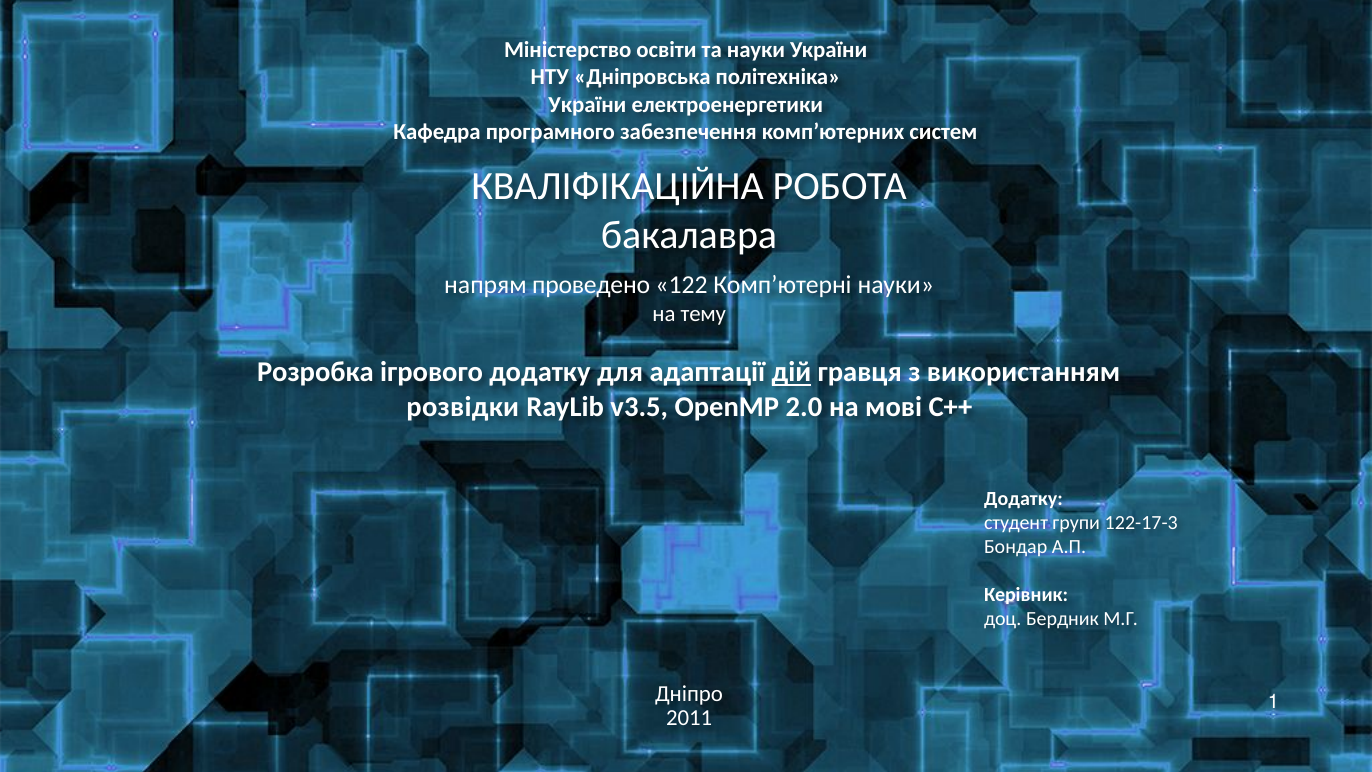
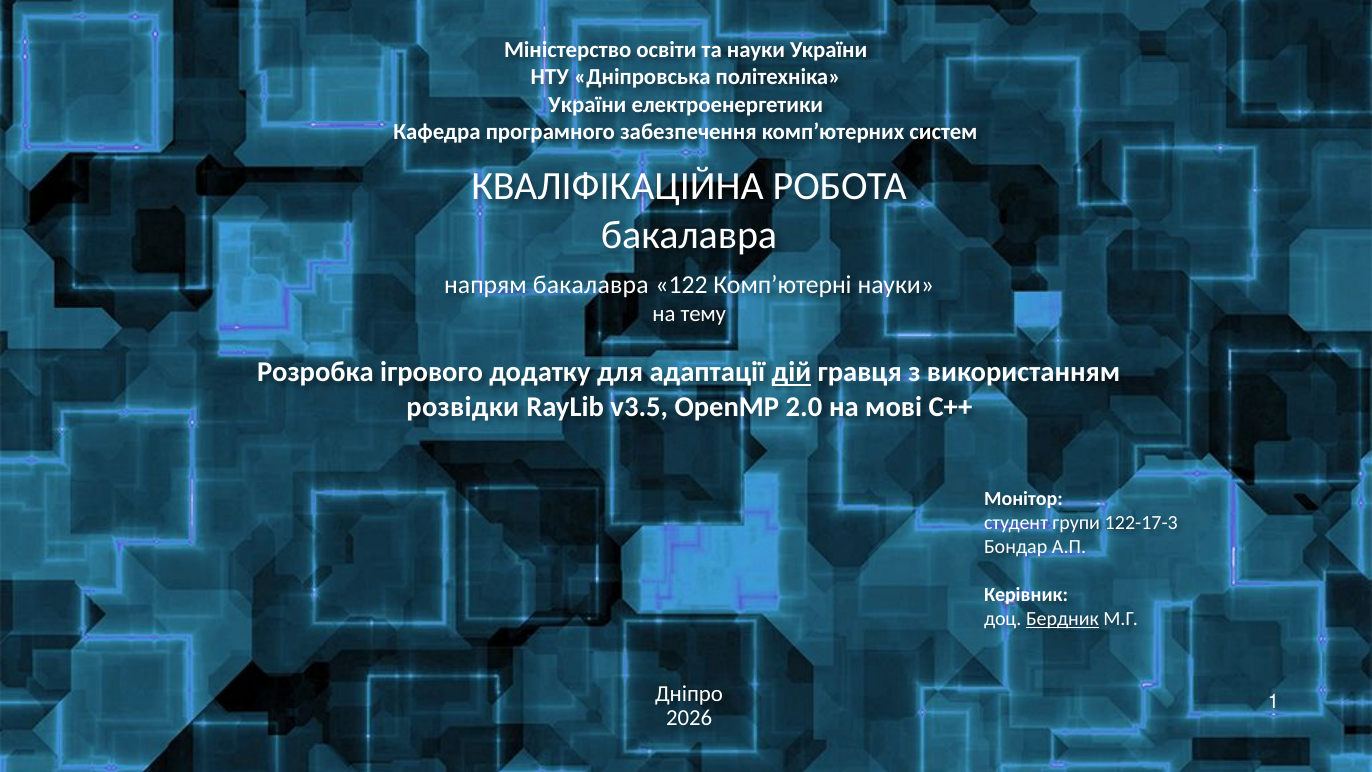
напрям проведено: проведено -> бакалавра (591, 285)
Додатку: Додатку -> Монітор (1023, 498)
Бердник underline: none -> present (1062, 618)
2011: 2011 -> 2026 (689, 718)
